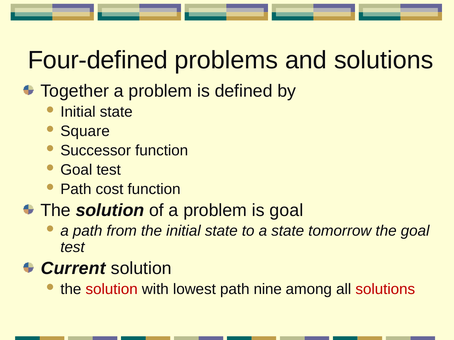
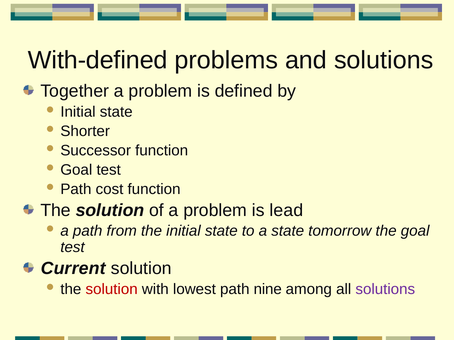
Four-defined: Four-defined -> With-defined (98, 60)
Square: Square -> Shorter (85, 131)
is goal: goal -> lead (287, 211)
solutions colour: red -> purple (385, 290)
